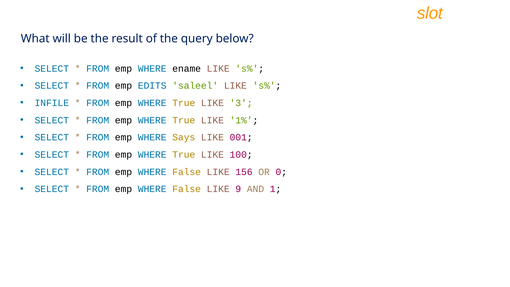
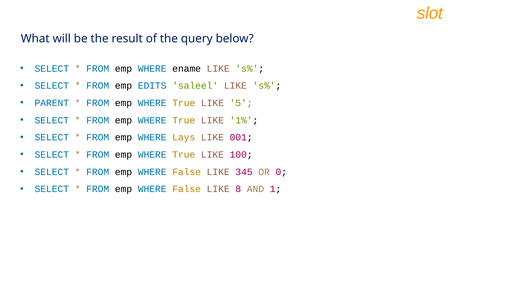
INFILE: INFILE -> PARENT (52, 103)
3: 3 -> 5 (241, 103)
Says: Says -> Lays (184, 137)
156: 156 -> 345 (244, 172)
9: 9 -> 8 (238, 189)
